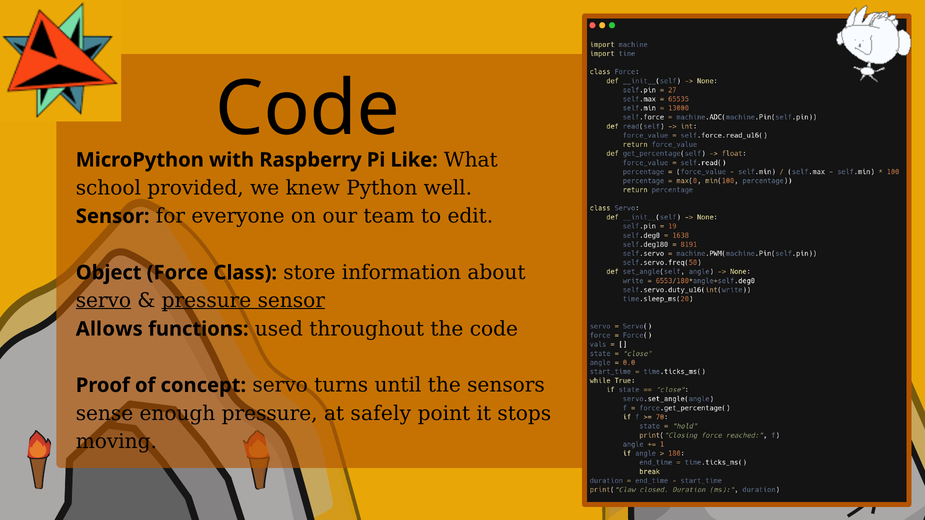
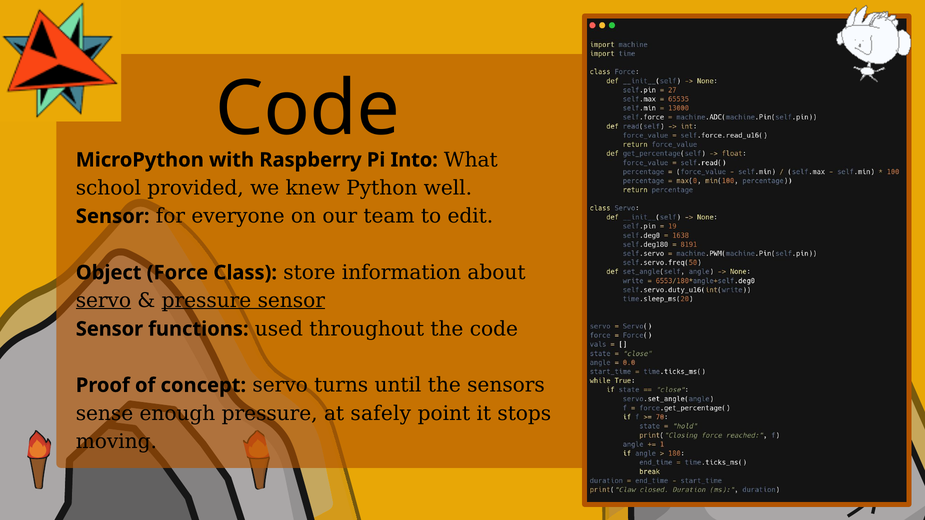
Like: Like -> Into (414, 160)
Allows: Allows -> Sensor (109, 329)
